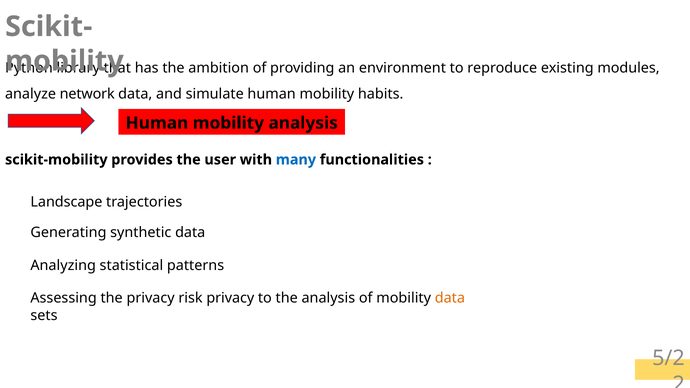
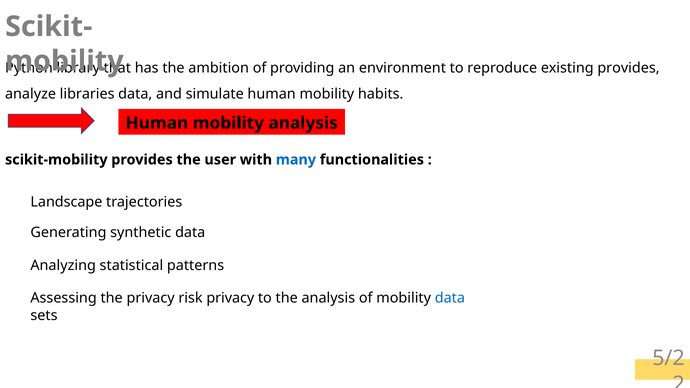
existing modules: modules -> provides (629, 68)
network: network -> libraries (87, 94)
data colour: orange -> blue (450, 298)
